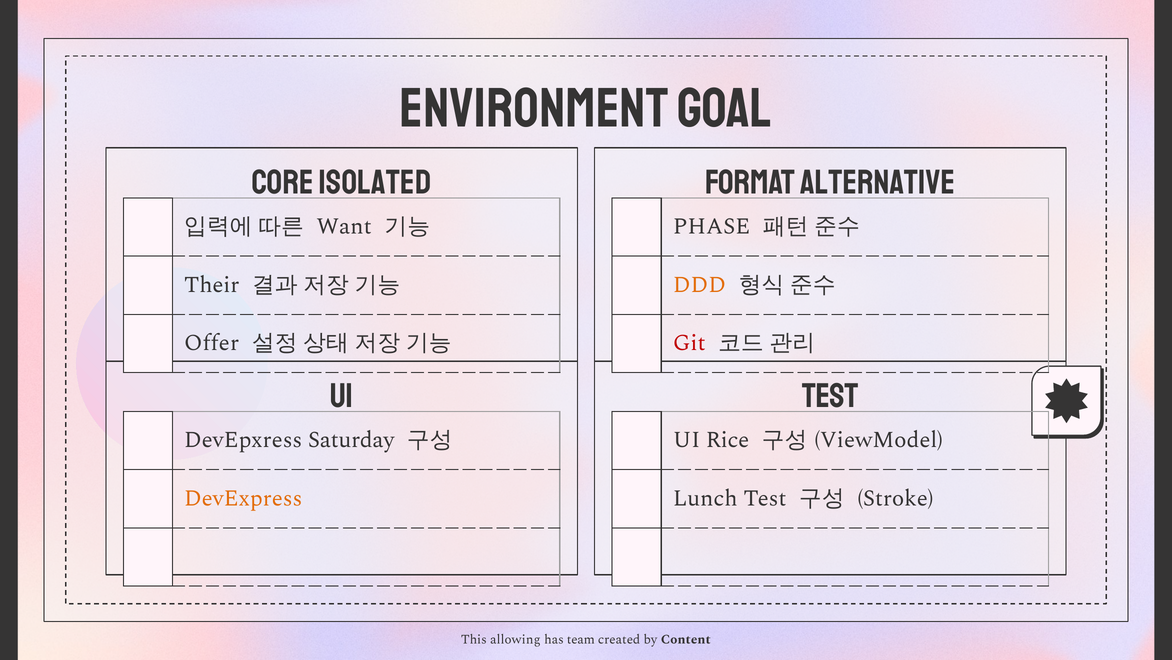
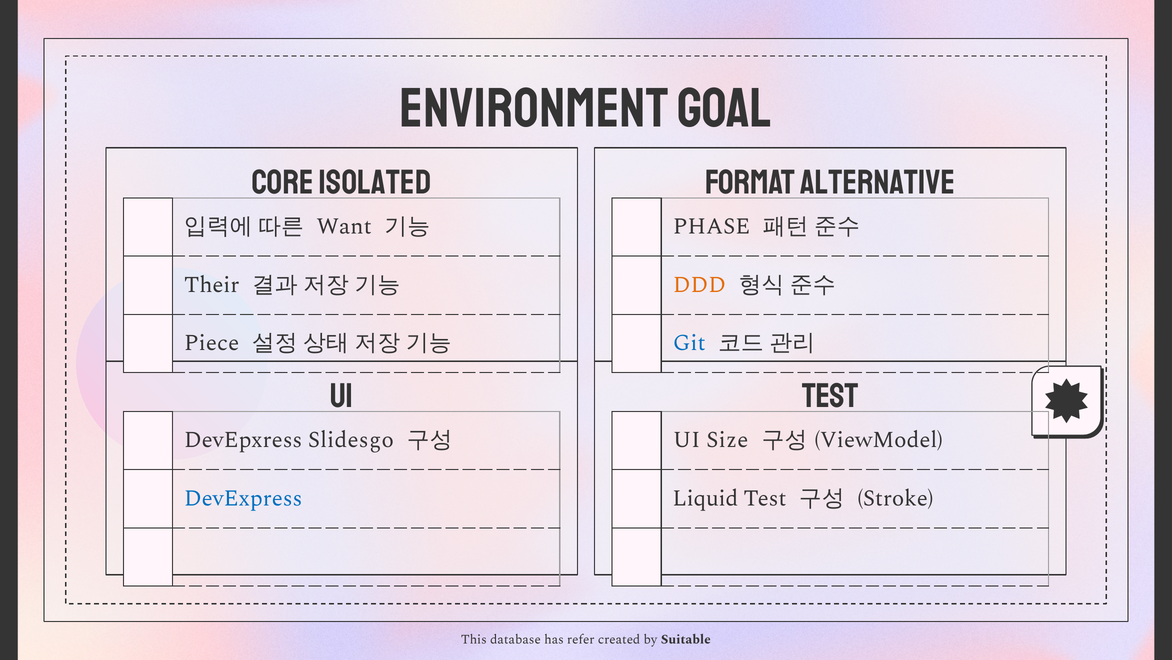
Offer: Offer -> Piece (212, 342)
Git colour: red -> blue (689, 342)
Saturday: Saturday -> Slidesgo (351, 439)
Rice: Rice -> Size (727, 439)
DevExpress colour: orange -> blue (243, 497)
Lunch: Lunch -> Liquid (705, 497)
allowing: allowing -> database (515, 639)
team: team -> refer (581, 639)
Content: Content -> Suitable (686, 639)
